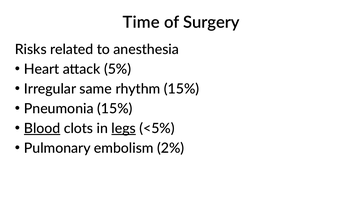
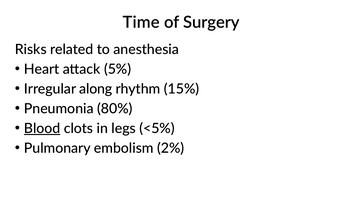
same: same -> along (96, 89)
Pneumonia 15%: 15% -> 80% (115, 109)
legs underline: present -> none (124, 129)
